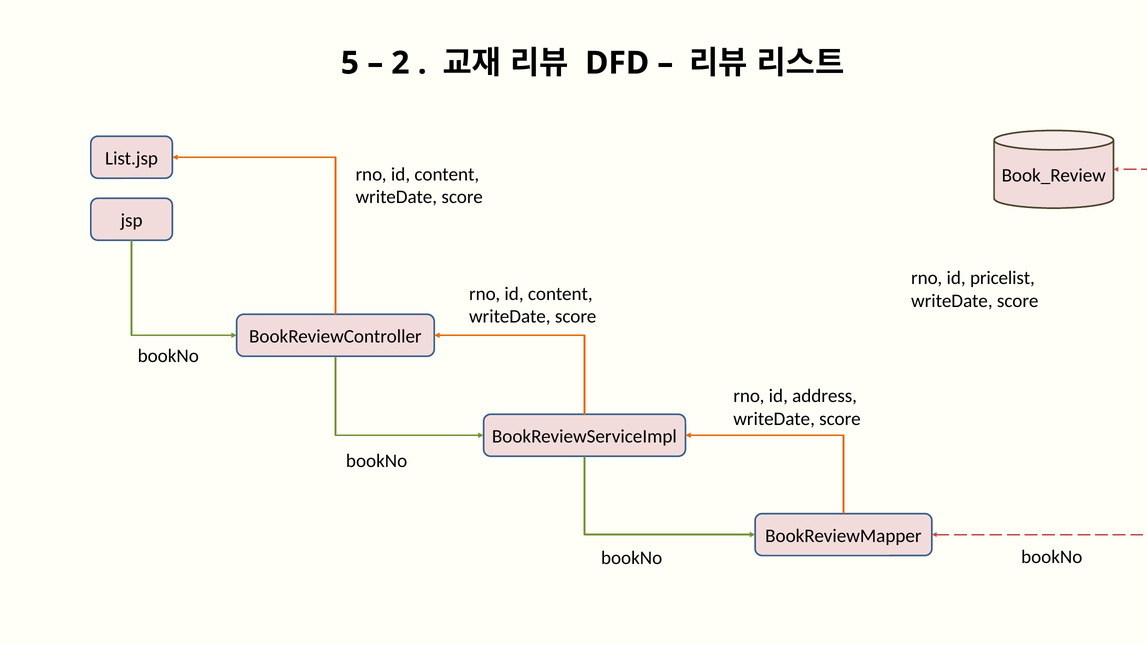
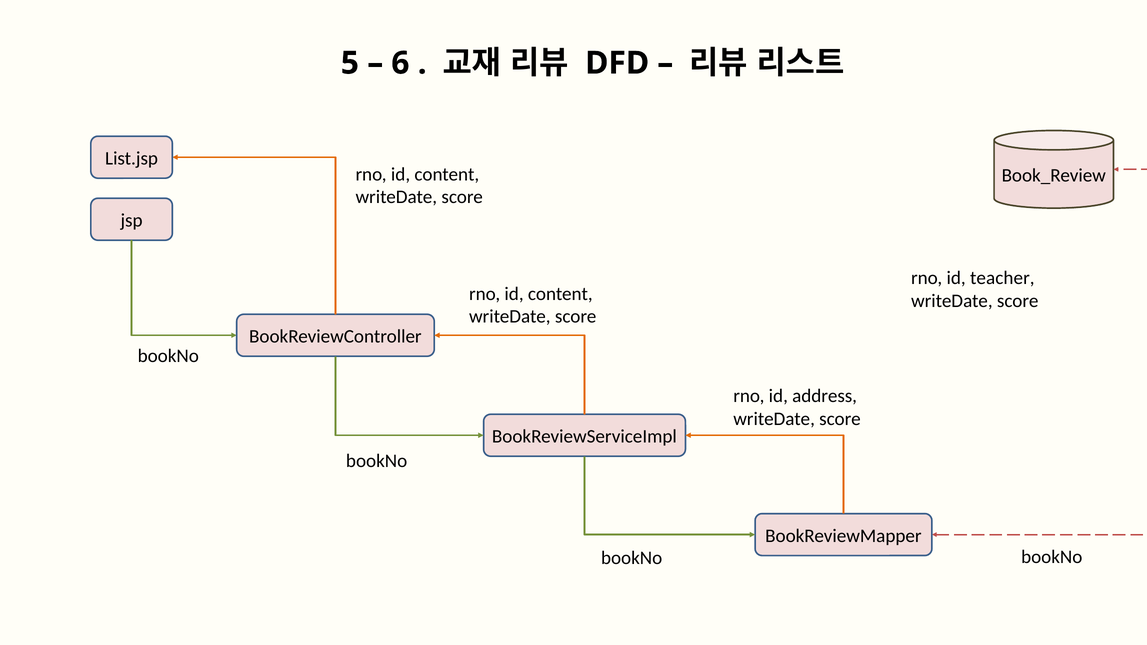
2: 2 -> 6 (400, 63)
pricelist: pricelist -> teacher (1002, 278)
